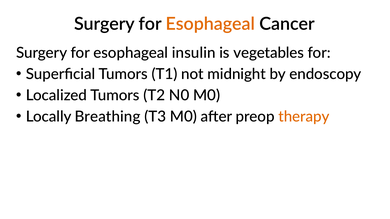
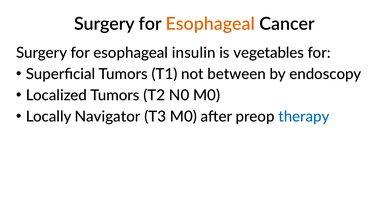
midnight: midnight -> between (237, 74)
Breathing: Breathing -> Navigator (108, 117)
therapy colour: orange -> blue (304, 117)
